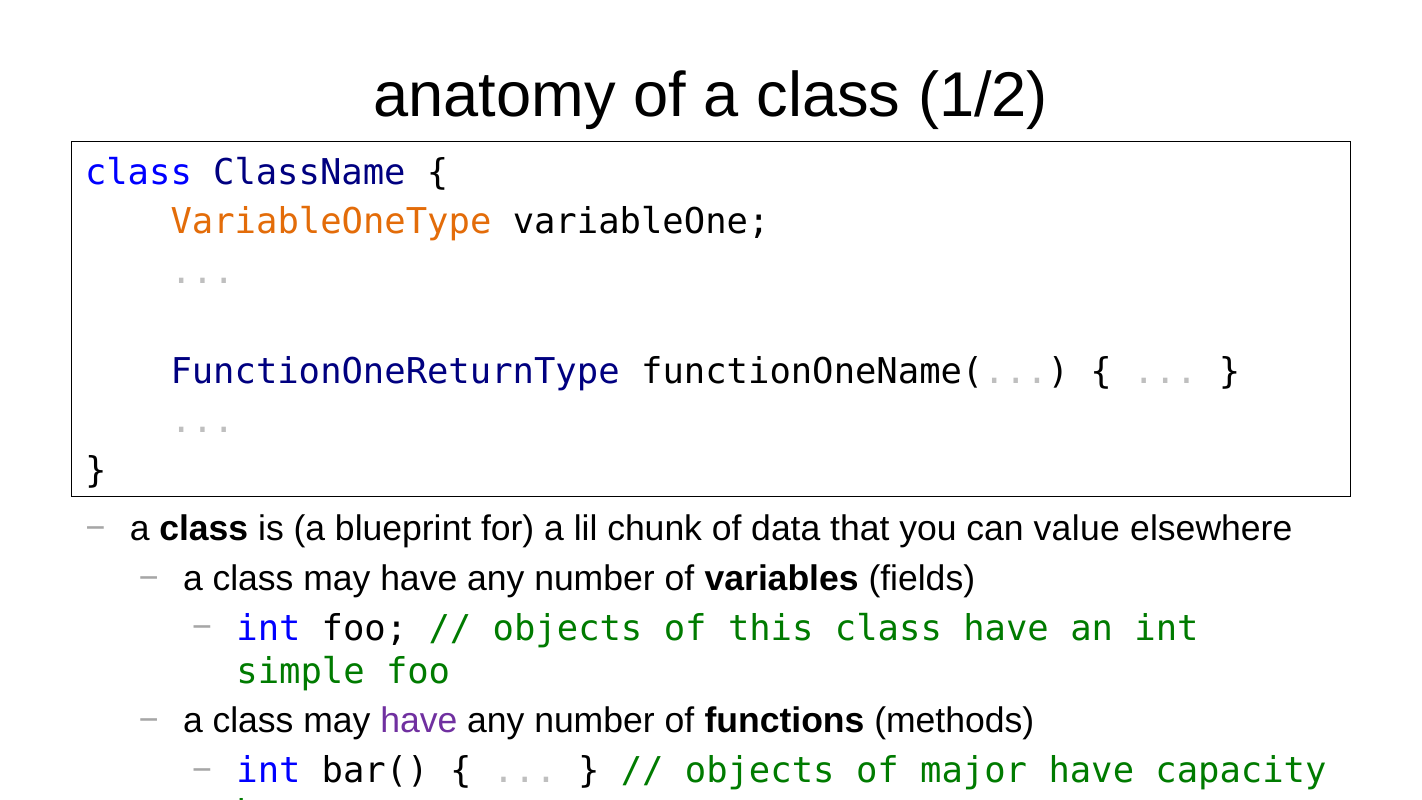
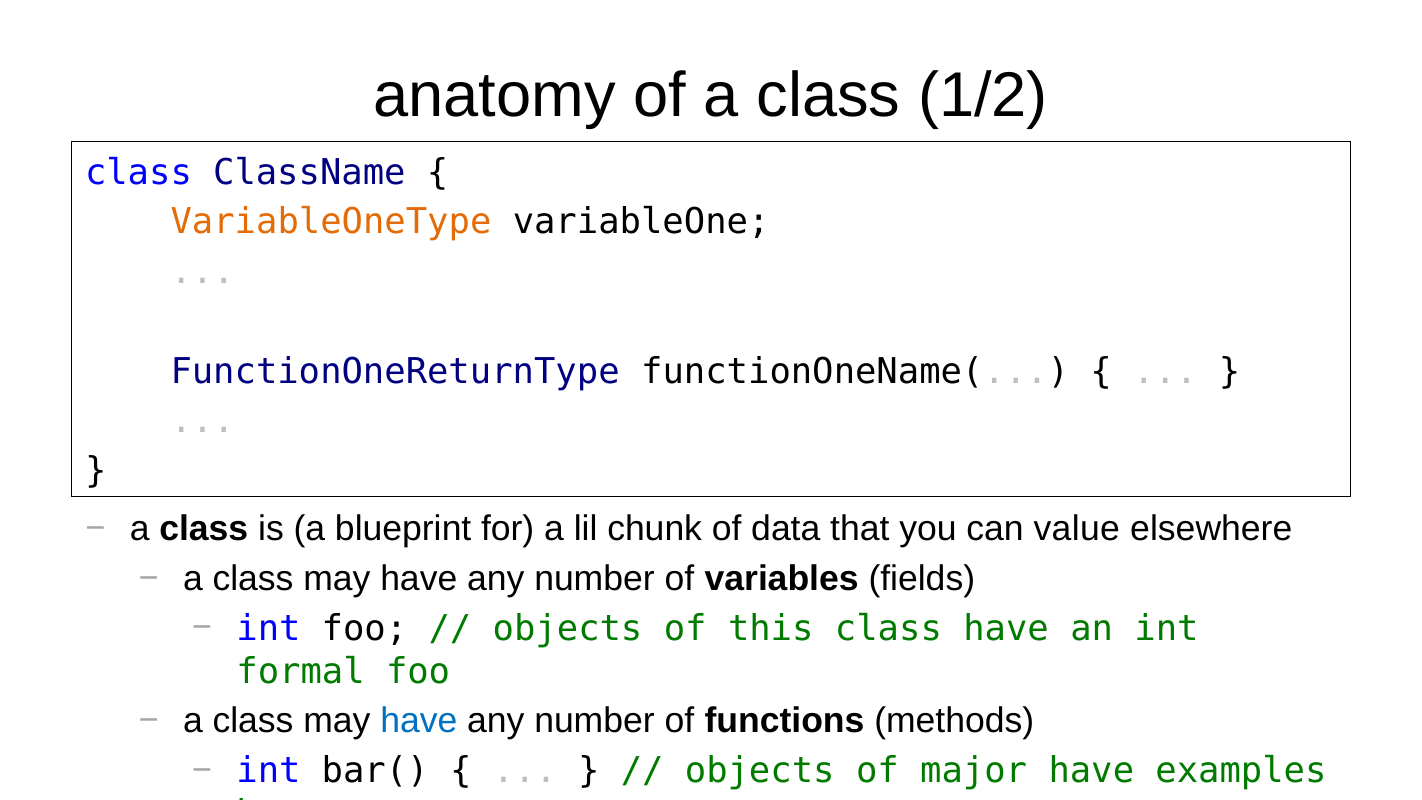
simple: simple -> formal (301, 671)
have colour: purple -> blue (419, 721)
capacity: capacity -> examples (1241, 771)
